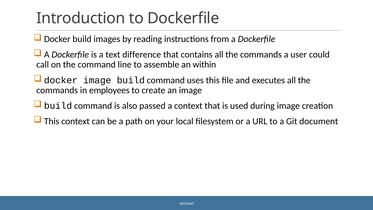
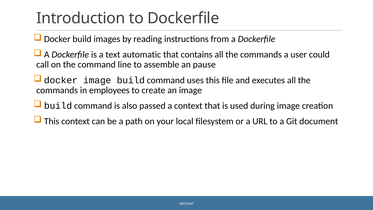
difference: difference -> automatic (142, 55)
within: within -> pause (204, 65)
